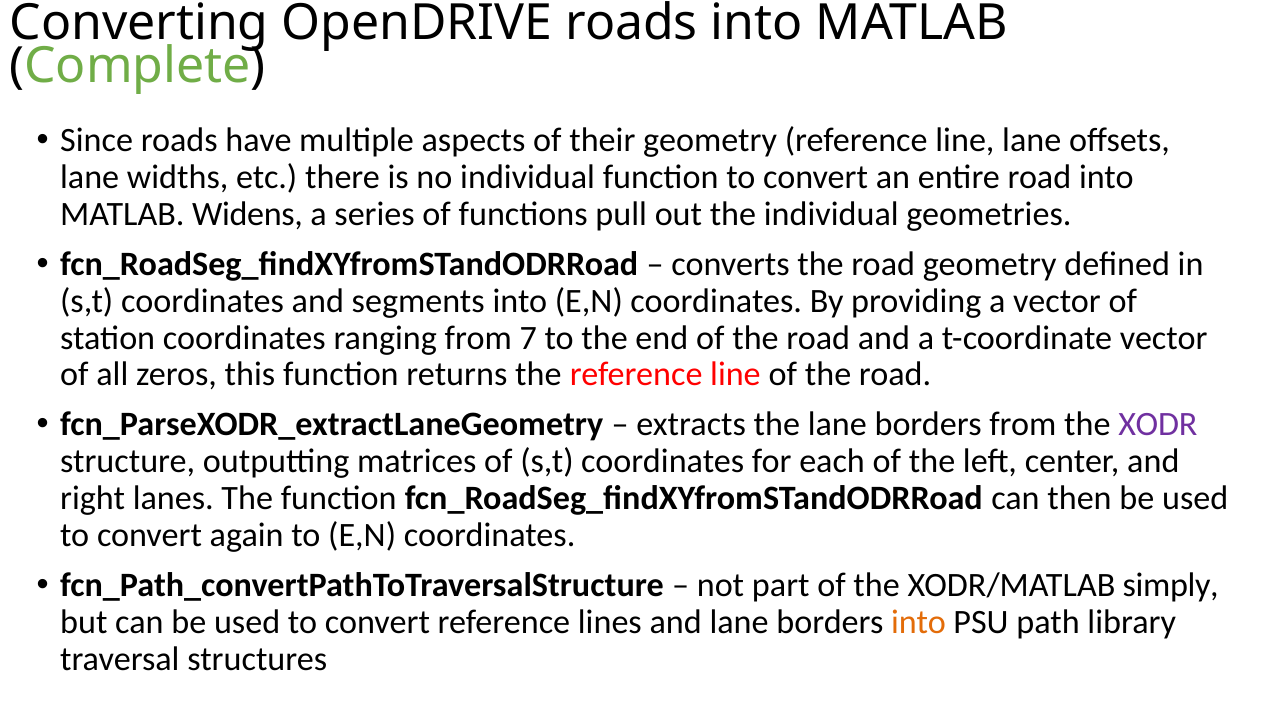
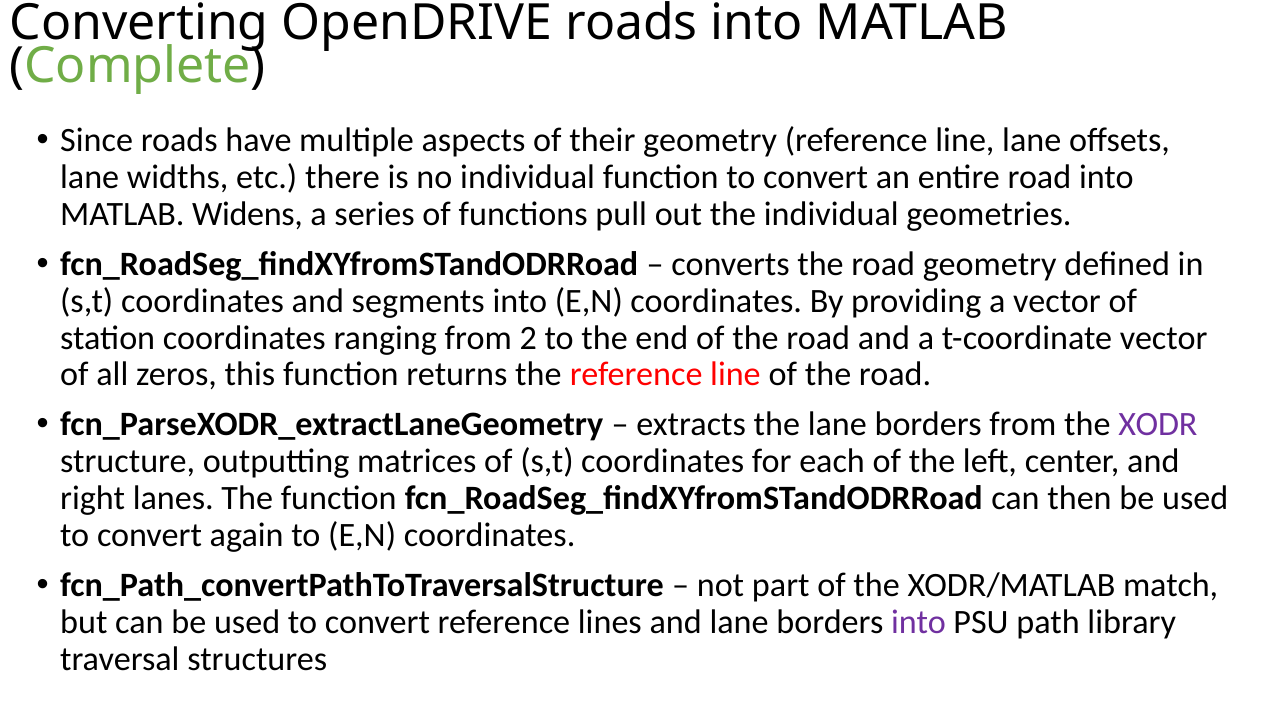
7: 7 -> 2 (528, 338)
simply: simply -> match (1171, 585)
into colour: orange -> purple (918, 622)
